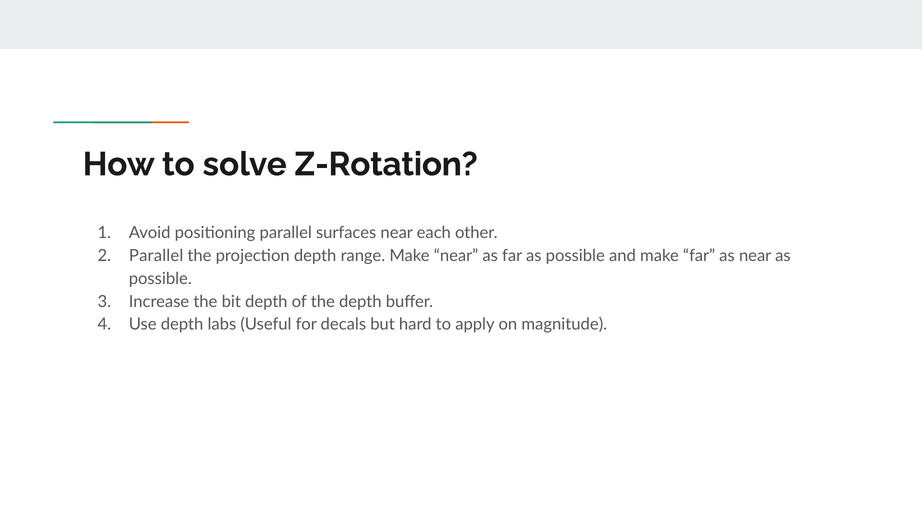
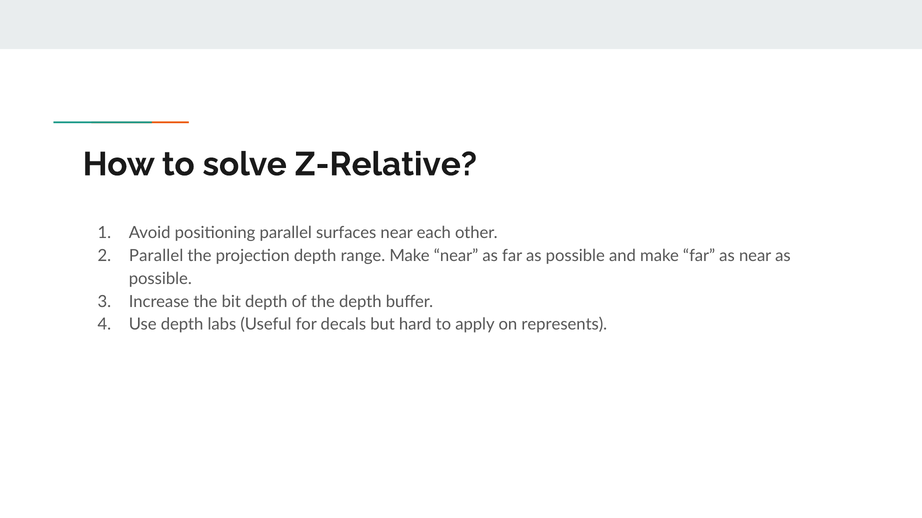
Z-Rotation: Z-Rotation -> Z-Relative (386, 164)
magnitude: magnitude -> represents (564, 325)
